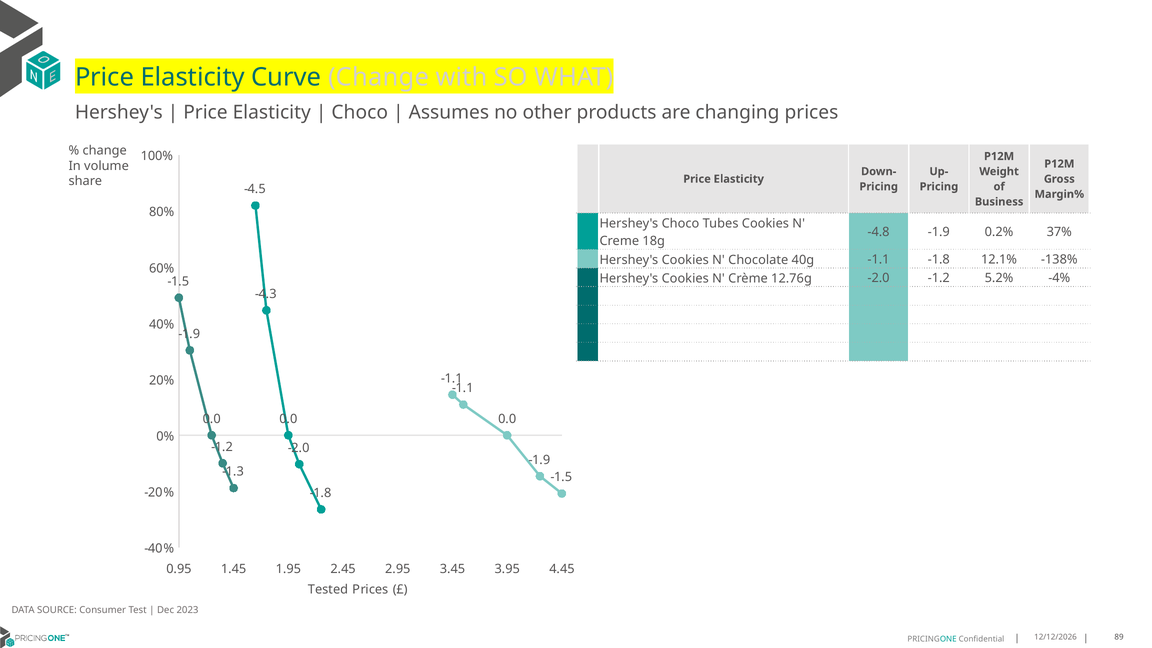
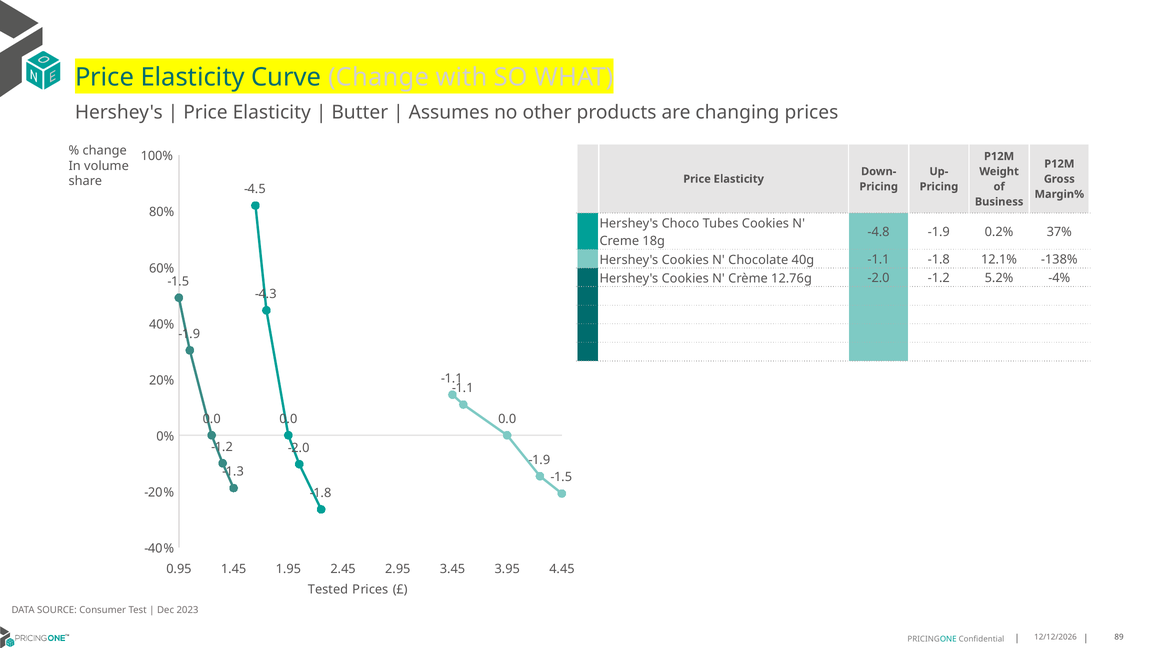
Choco: Choco -> Butter (360, 112)
